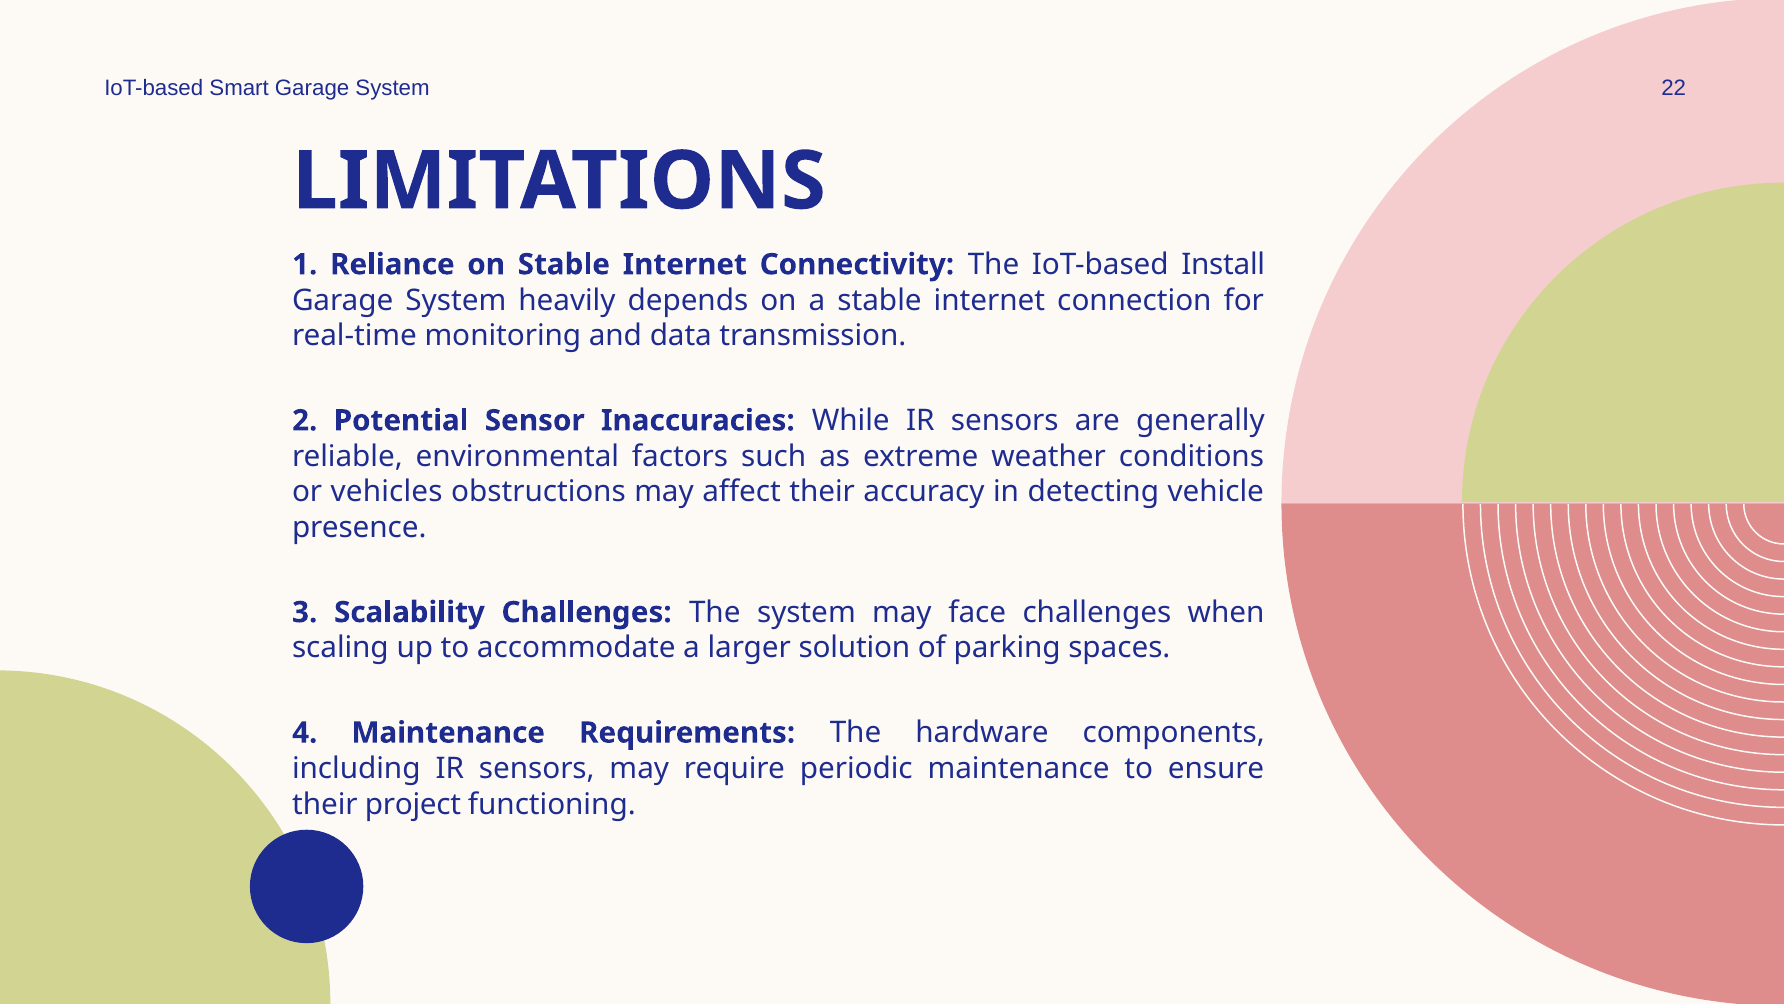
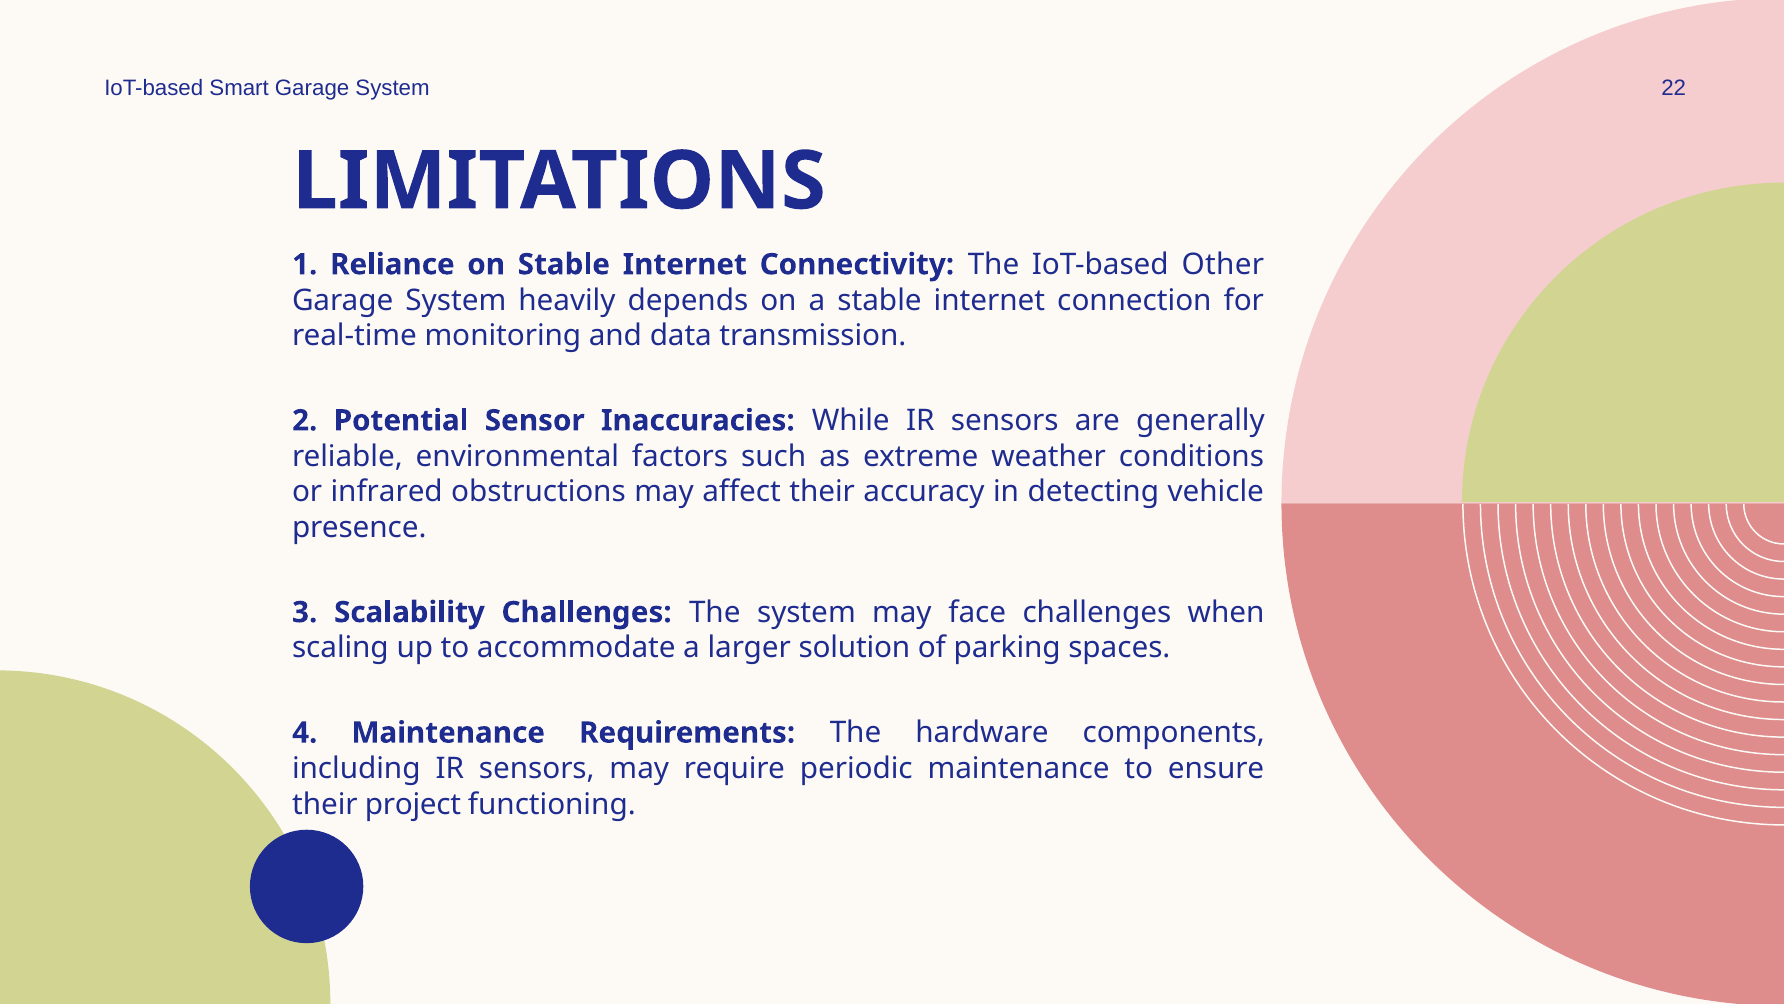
Install: Install -> Other (1223, 264)
vehicles: vehicles -> infrared (387, 492)
